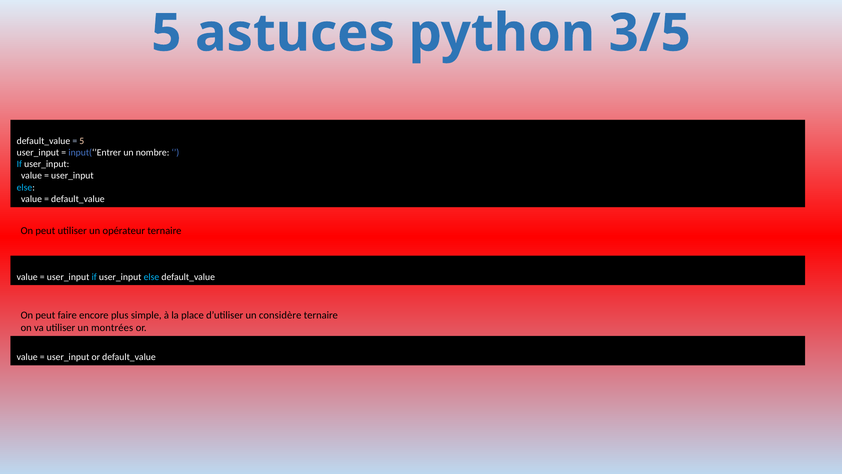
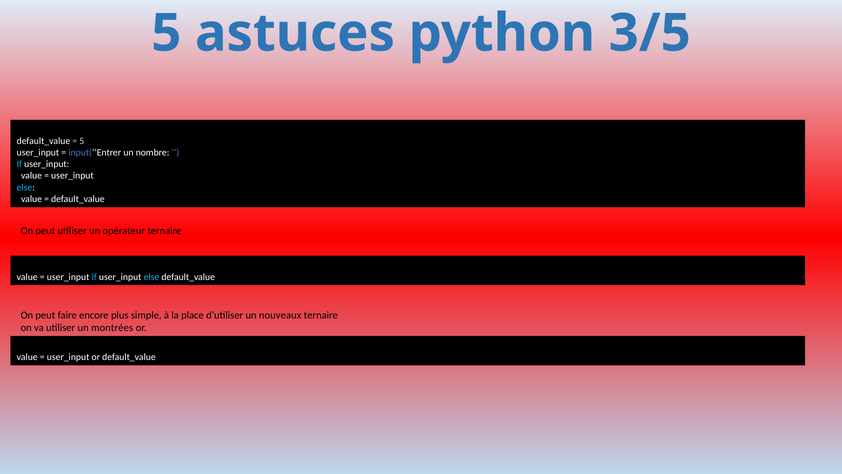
considère: considère -> nouveaux (280, 315)
